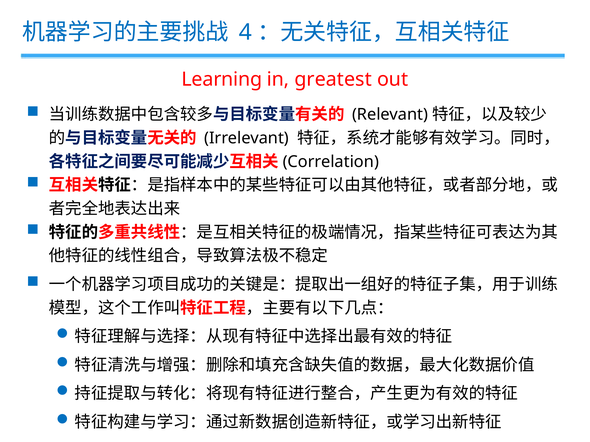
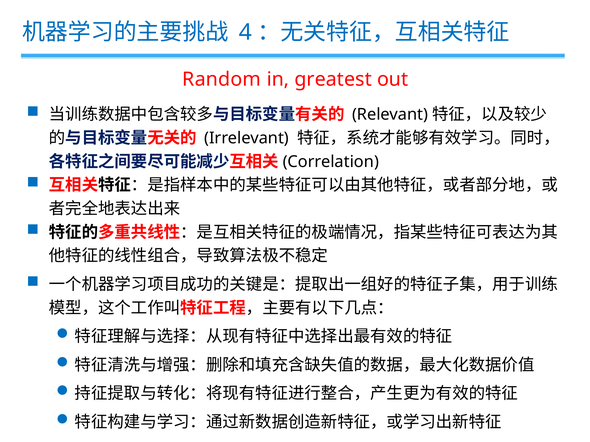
Learning: Learning -> Random (222, 79)
